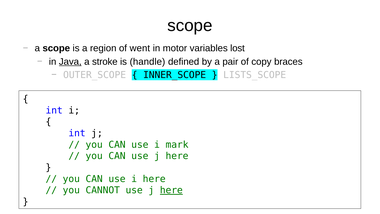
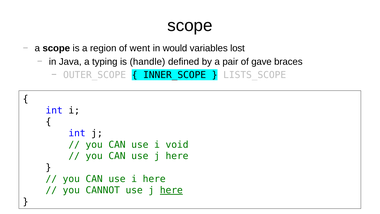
motor: motor -> would (175, 48)
Java underline: present -> none (70, 62)
stroke: stroke -> typing (105, 62)
copy: copy -> gave (261, 62)
mark: mark -> void (177, 144)
